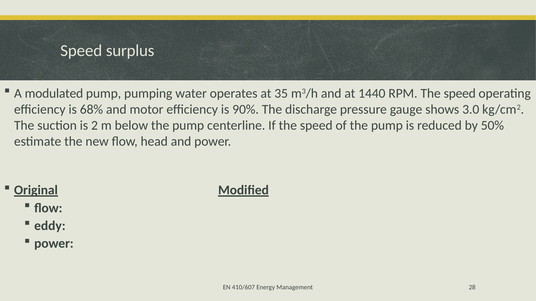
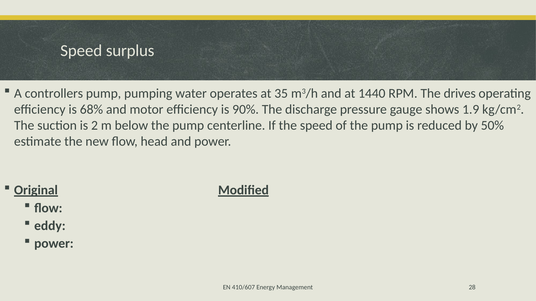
modulated: modulated -> controllers (54, 93)
RPM The speed: speed -> drives (460, 93)
3.0: 3.0 -> 1.9 (471, 109)
